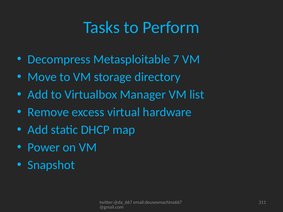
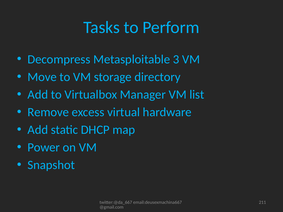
7: 7 -> 3 (176, 59)
